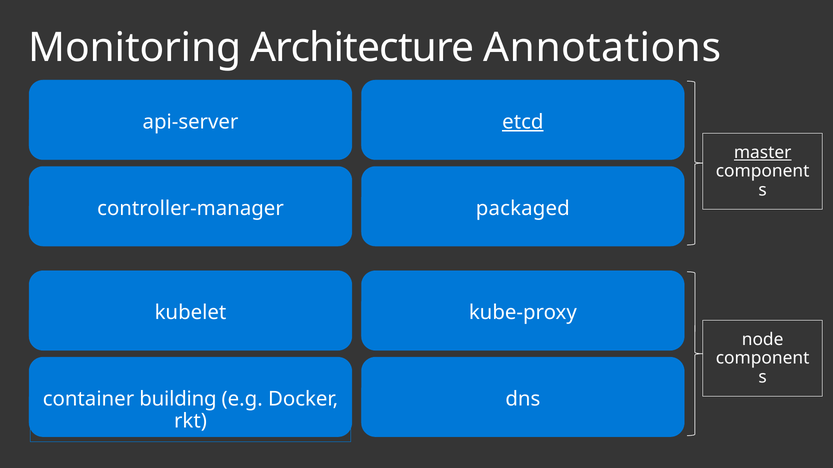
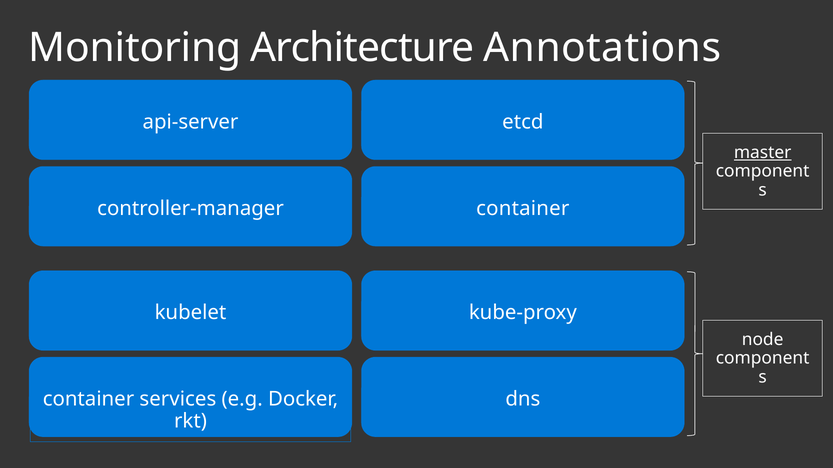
etcd underline: present -> none (523, 122)
controller-manager packaged: packaged -> container (523, 209)
building: building -> services (178, 399)
